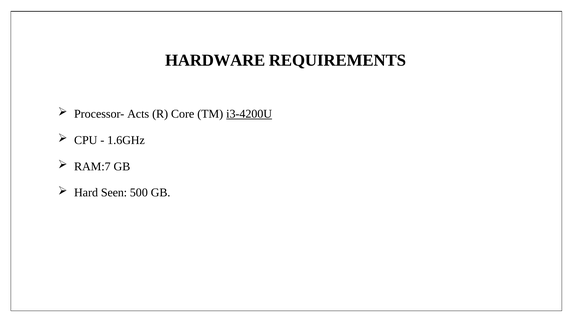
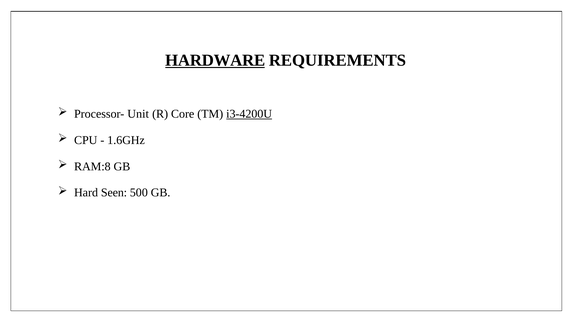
HARDWARE underline: none -> present (215, 60)
Acts: Acts -> Unit (138, 114)
RAM:7: RAM:7 -> RAM:8 (92, 167)
